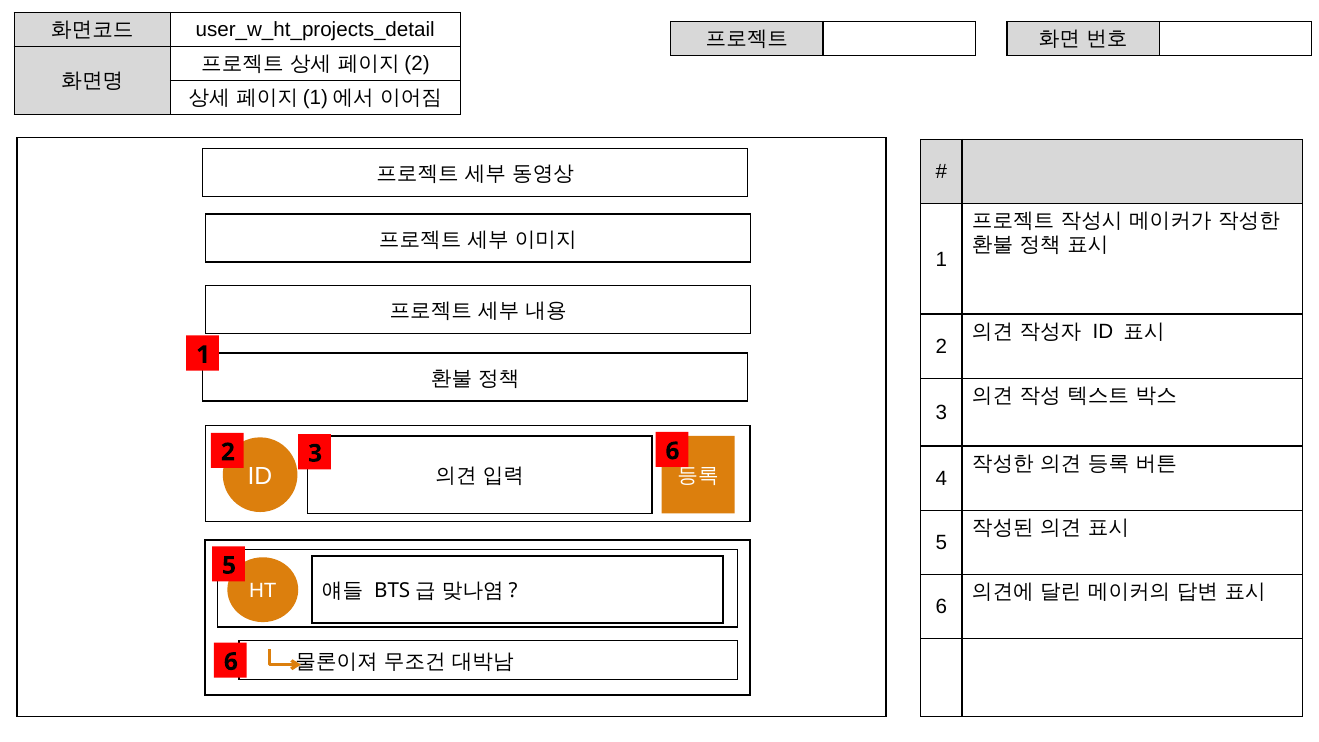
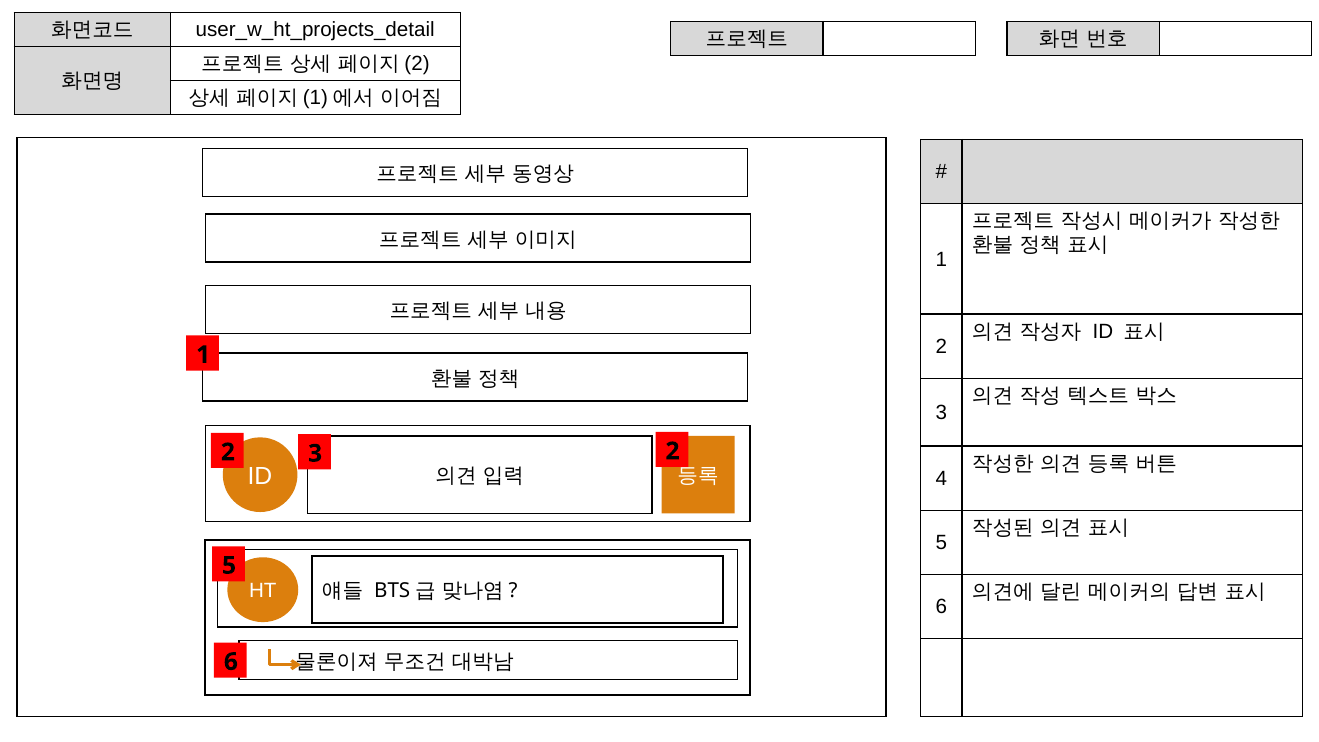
3 6: 6 -> 2 (673, 451)
